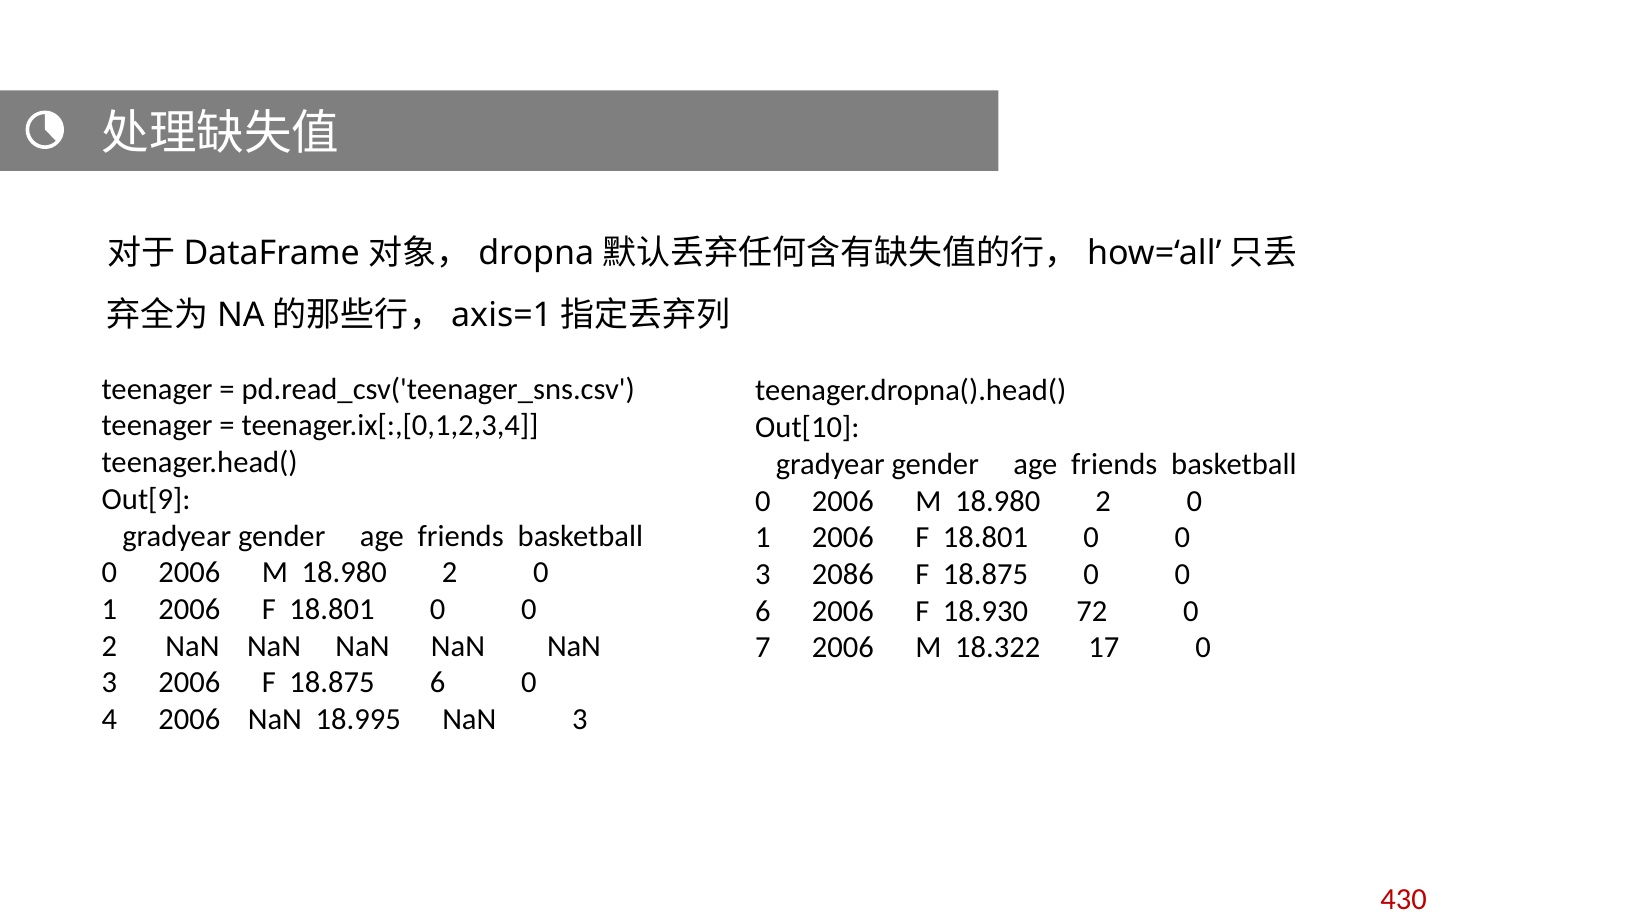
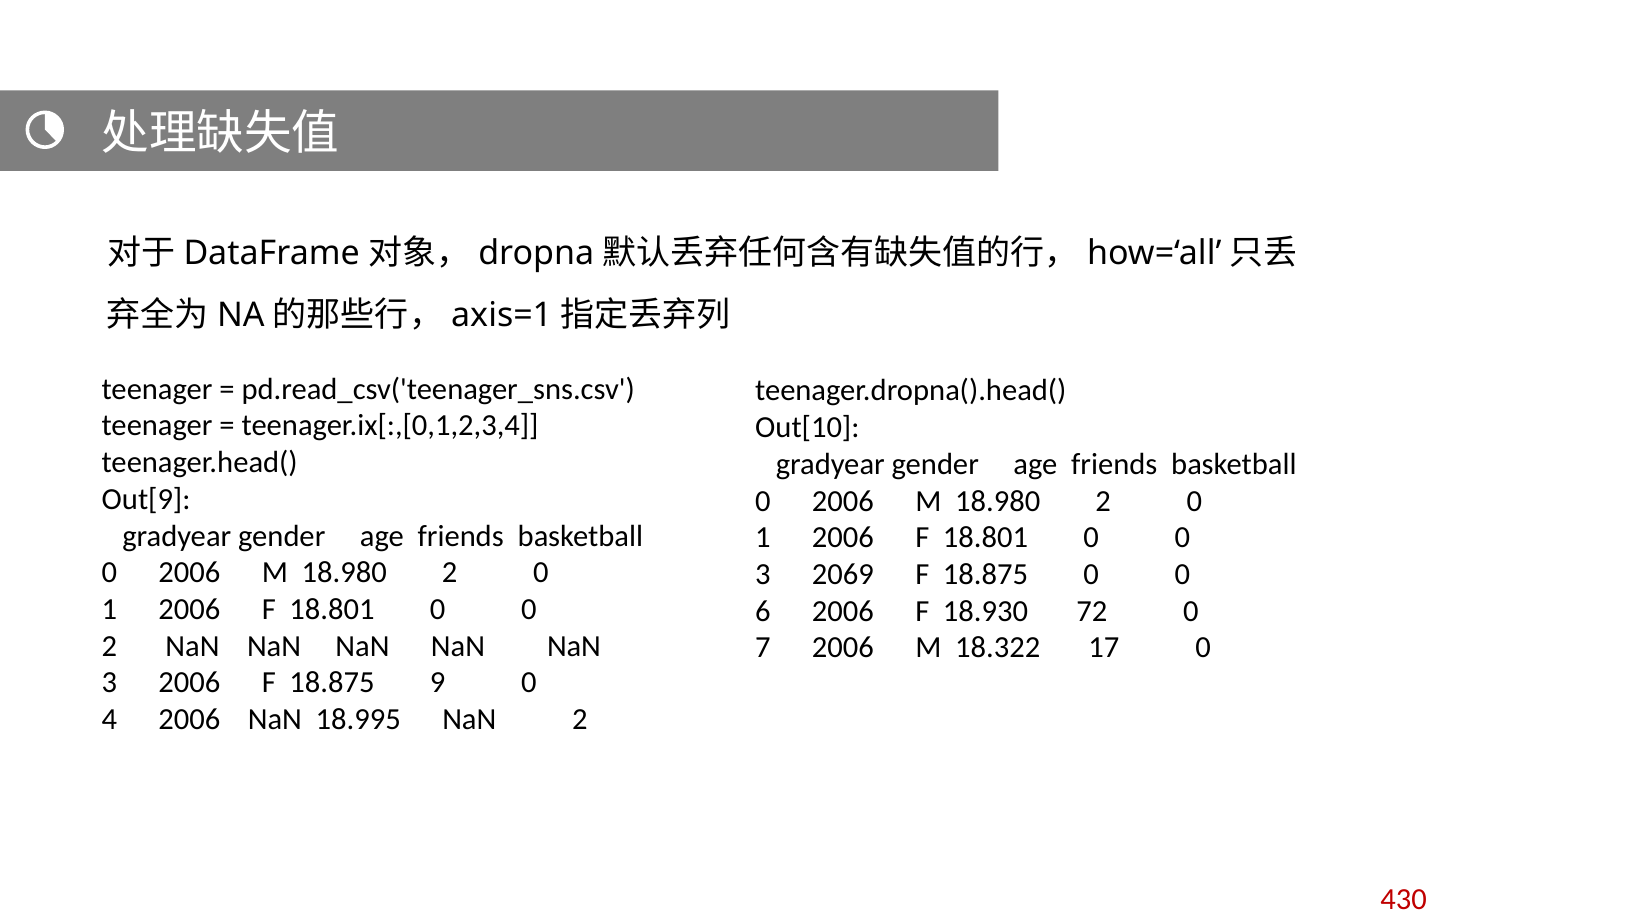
2086: 2086 -> 2069 (843, 574)
18.875 6: 6 -> 9 (438, 682)
18.995 NaN 3: 3 -> 2 (580, 719)
